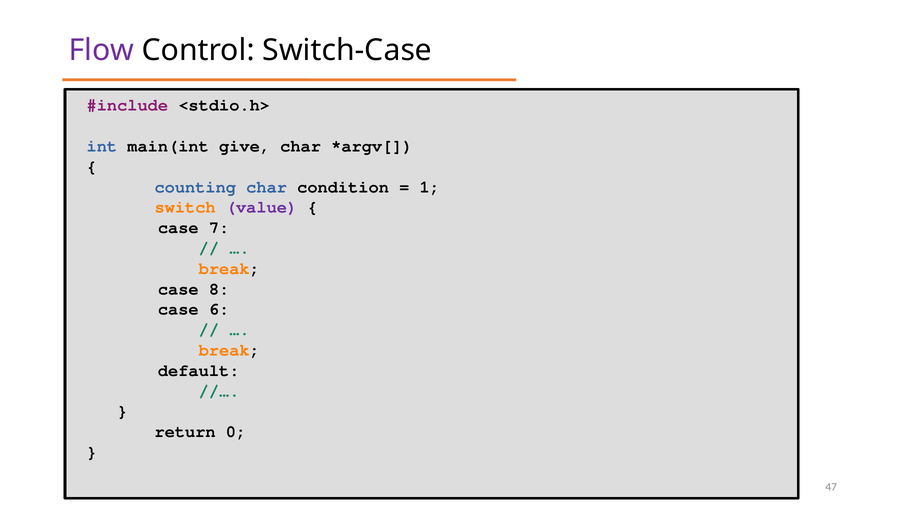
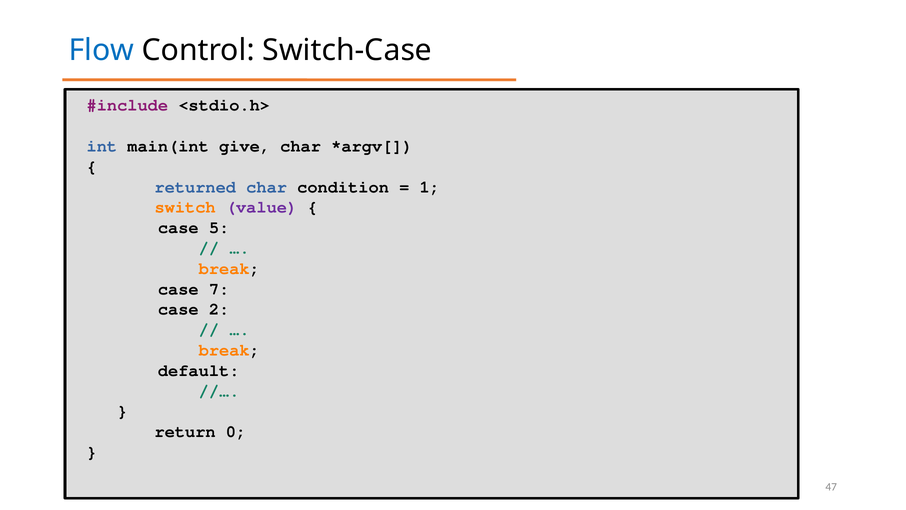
Flow colour: purple -> blue (101, 50)
counting: counting -> returned (195, 187)
7: 7 -> 5 (219, 228)
8: 8 -> 7 (219, 289)
6: 6 -> 2 (219, 309)
